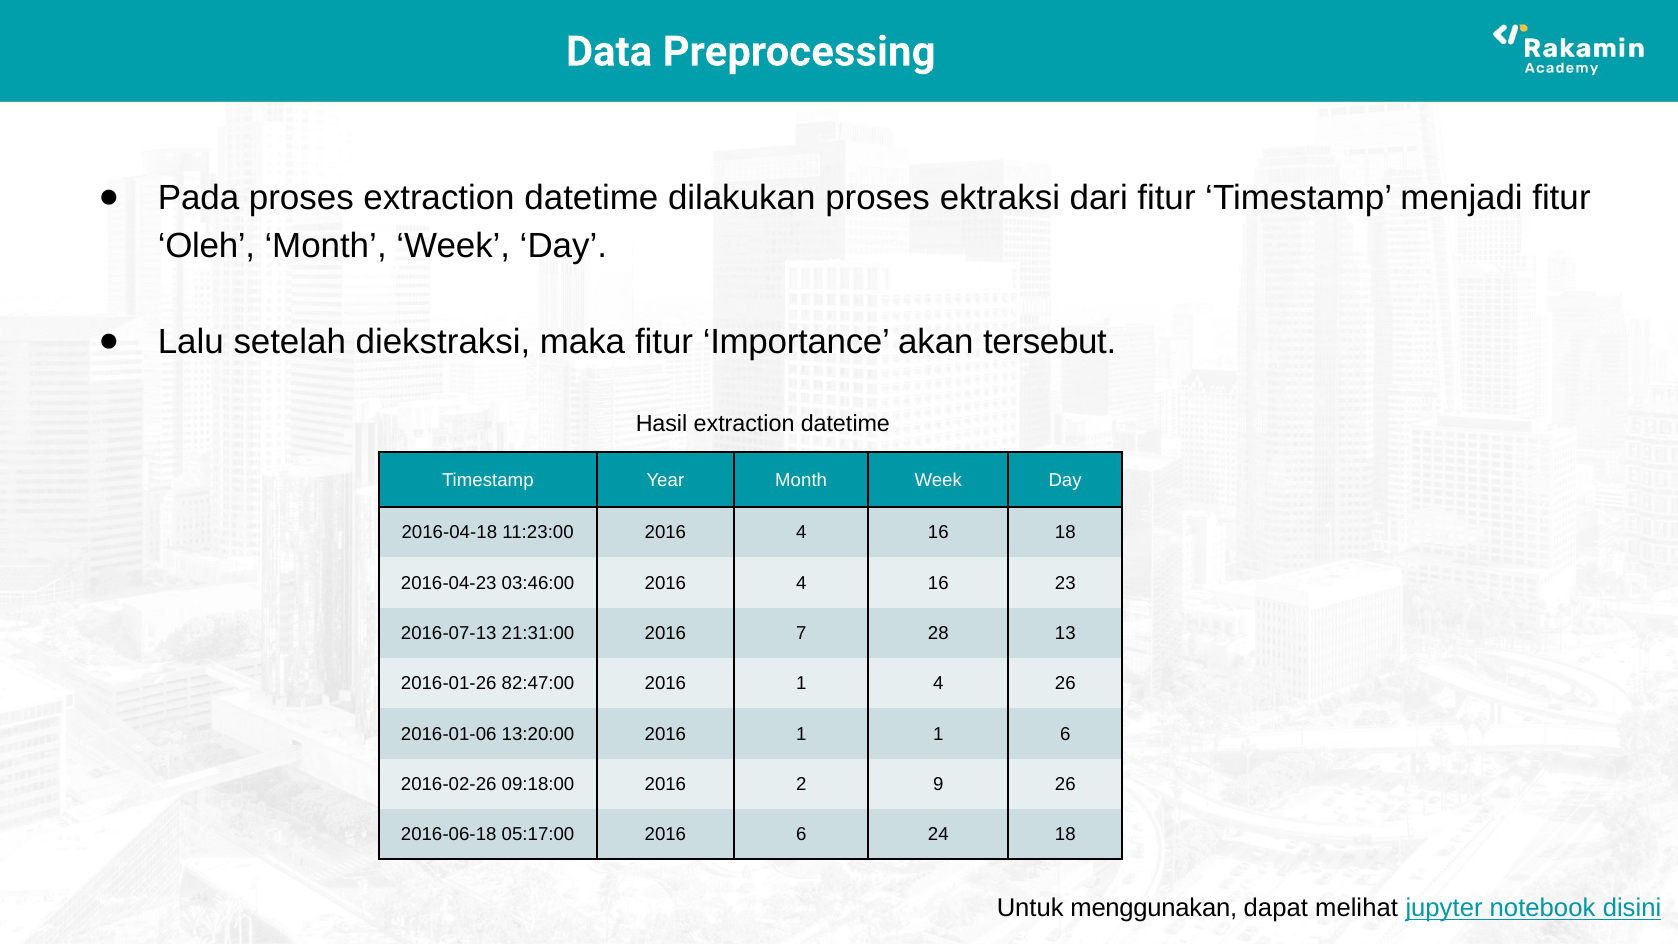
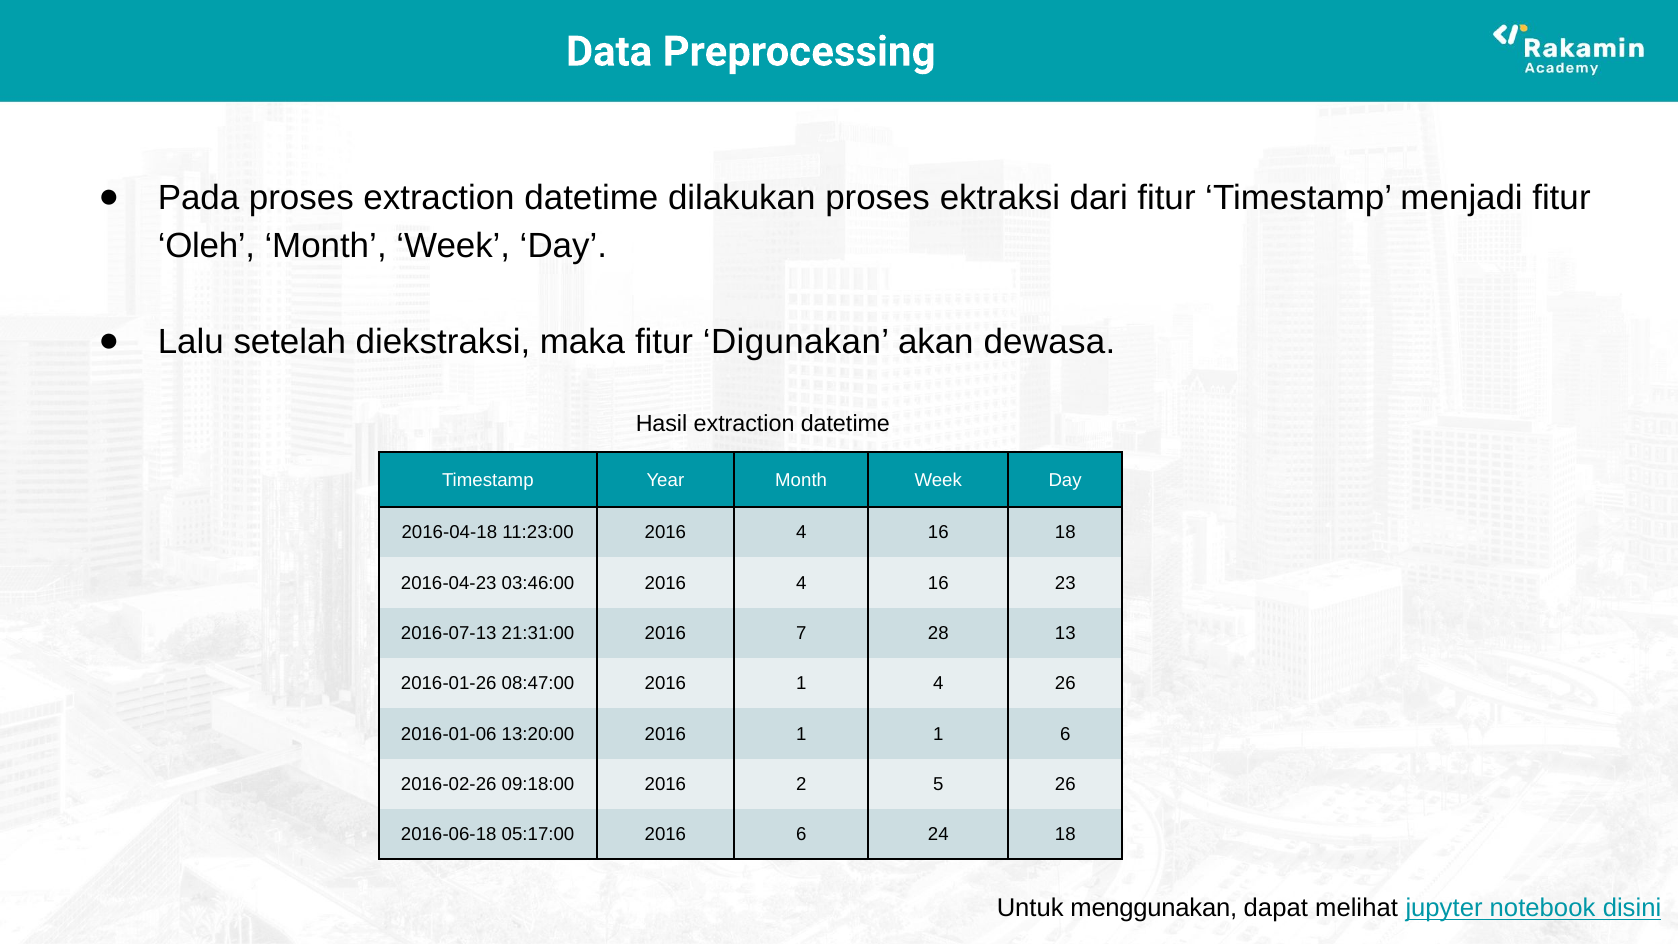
Importance: Importance -> Digunakan (796, 342)
tersebut: tersebut -> dewasa (1049, 342)
82:47:00: 82:47:00 -> 08:47:00 (538, 683)
9: 9 -> 5 (938, 784)
